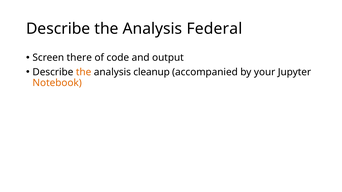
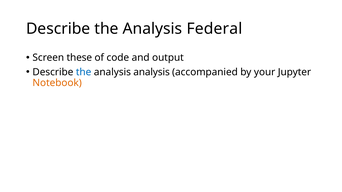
there: there -> these (79, 58)
the colour: orange -> blue (84, 72)
analysis cleanup: cleanup -> analysis (152, 72)
